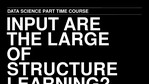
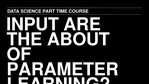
LARGE: LARGE -> ABOUT (78, 39)
STRUCTURE: STRUCTURE -> PARAMETER (63, 69)
